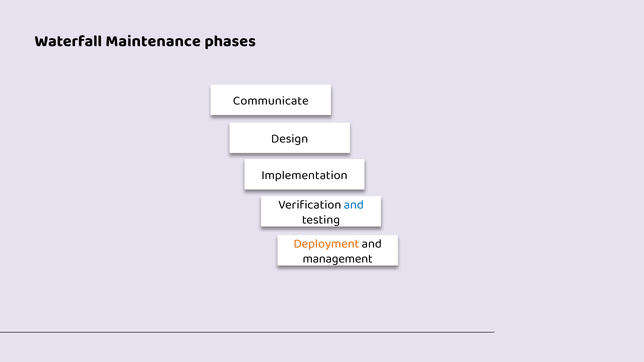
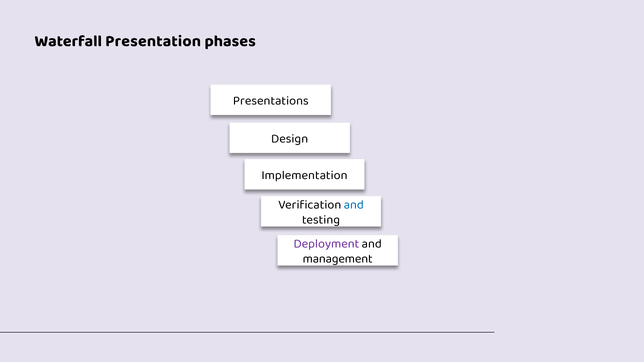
Maintenance: Maintenance -> Presentation (153, 41)
Communicate: Communicate -> Presentations (271, 101)
Deployment colour: orange -> purple (326, 244)
